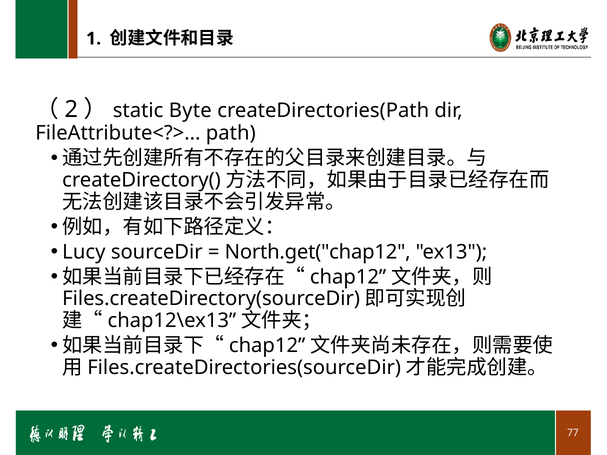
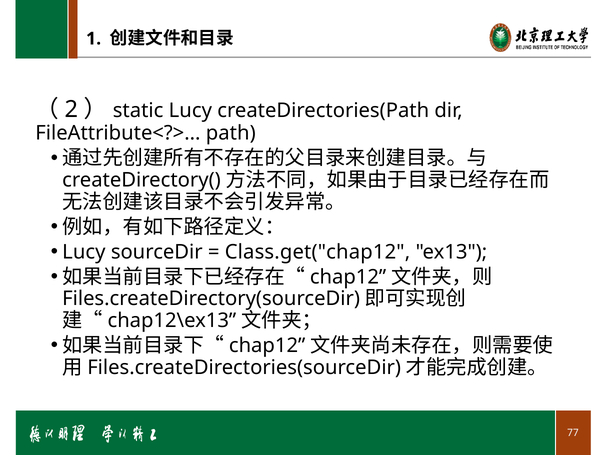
Byte: Byte -> Lucy (190, 111)
North.get("chap12: North.get("chap12 -> Class.get("chap12 (317, 252)
